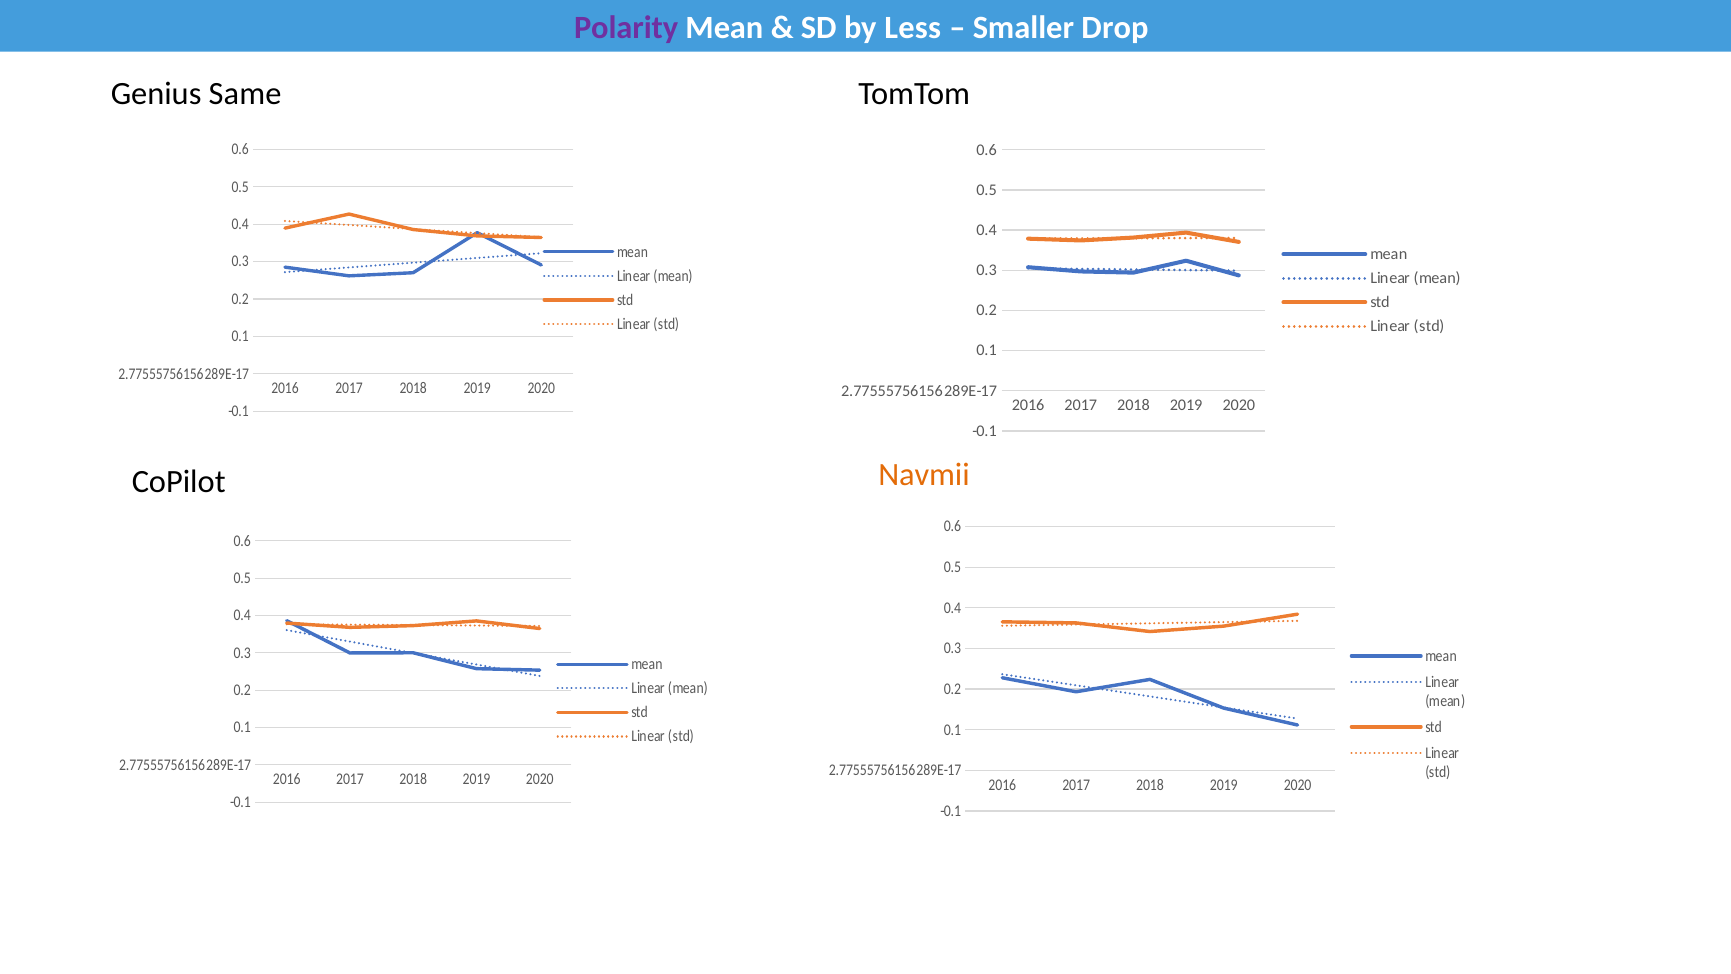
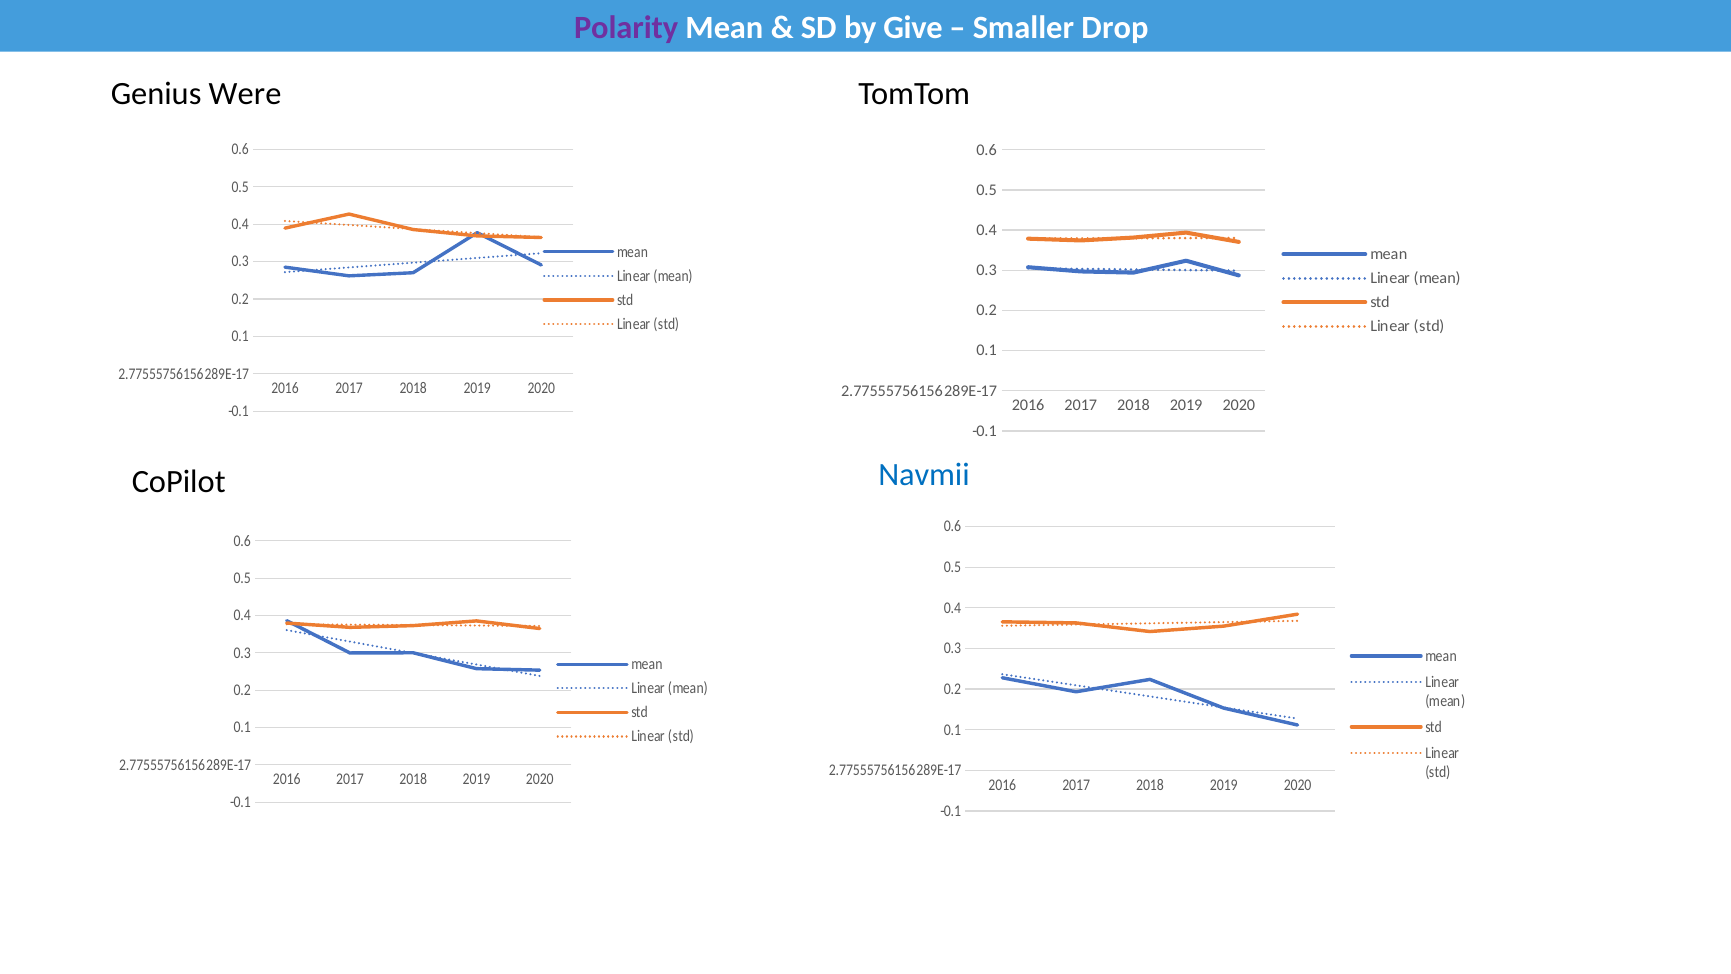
Less: Less -> Give (913, 28)
Same: Same -> Were (245, 94)
Navmii colour: orange -> blue (924, 475)
